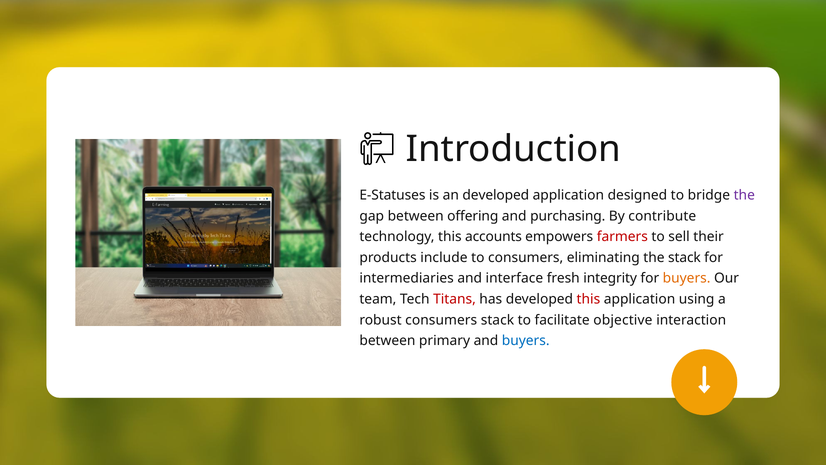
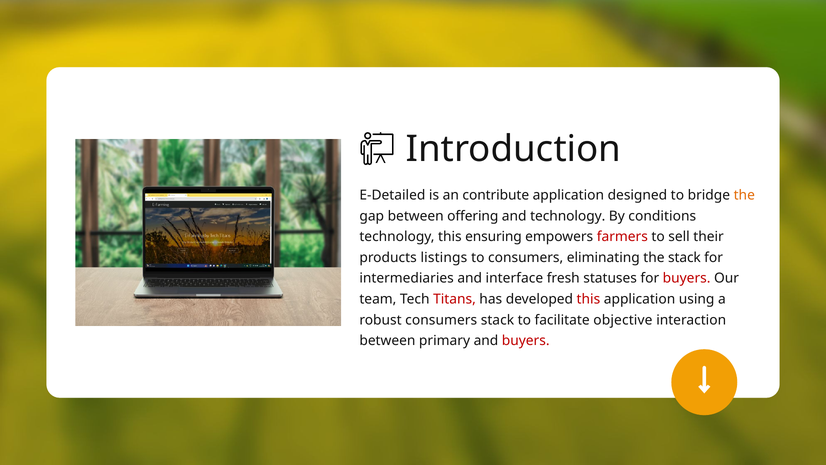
E-Statuses: E-Statuses -> E-Detailed (392, 195)
an developed: developed -> contribute (496, 195)
the colour: purple -> orange (744, 195)
and purchasing: purchasing -> technology (568, 216)
contribute: contribute -> conditions (662, 216)
accounts: accounts -> ensuring (494, 237)
include: include -> listings (444, 257)
integrity: integrity -> statuses (610, 278)
buyers colour: orange -> red (687, 278)
buyers colour: blue -> red (526, 341)
